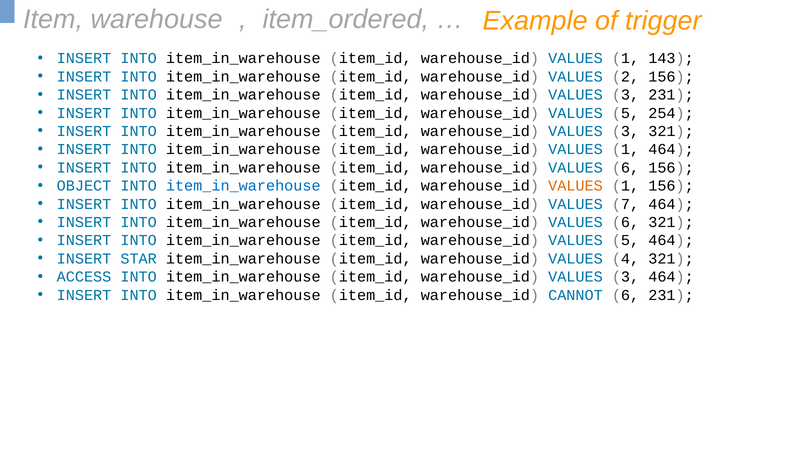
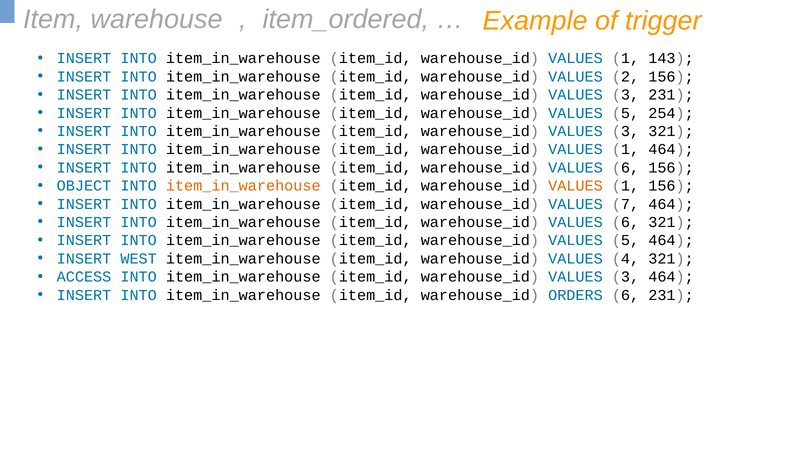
item_in_warehouse colour: blue -> orange (243, 186)
STAR: STAR -> WEST (139, 259)
CANNOT: CANNOT -> ORDERS (575, 295)
